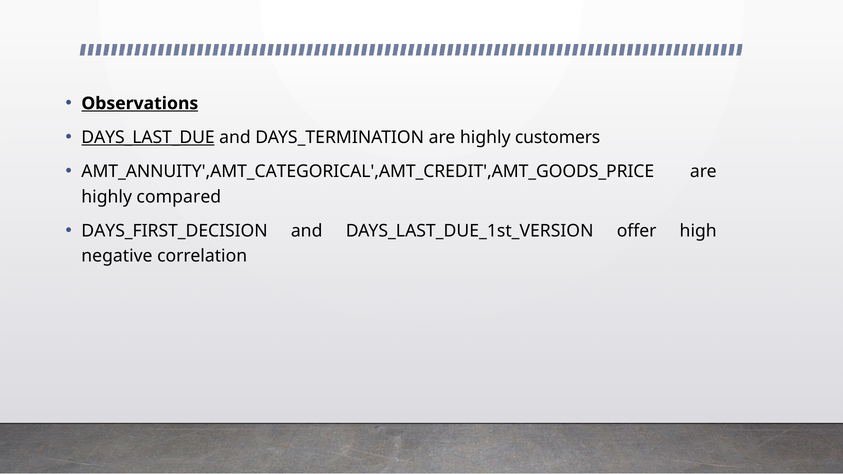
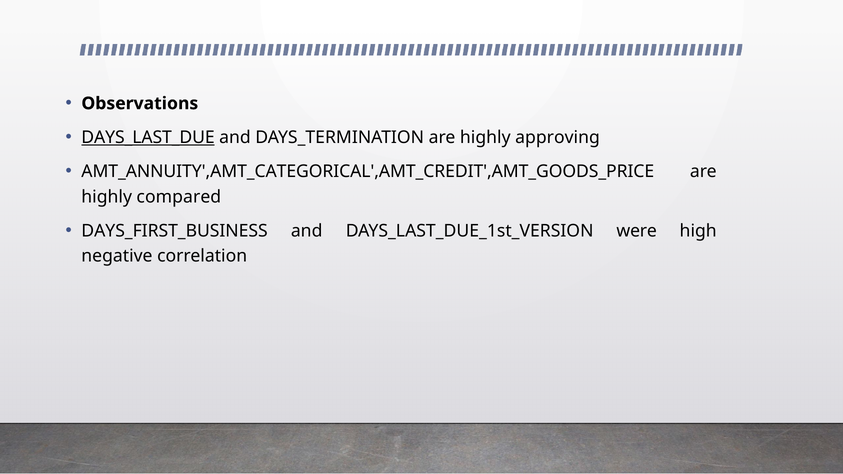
Observations underline: present -> none (140, 103)
customers: customers -> approving (558, 138)
DAYS_FIRST_DECISION: DAYS_FIRST_DECISION -> DAYS_FIRST_BUSINESS (175, 231)
offer: offer -> were (637, 231)
